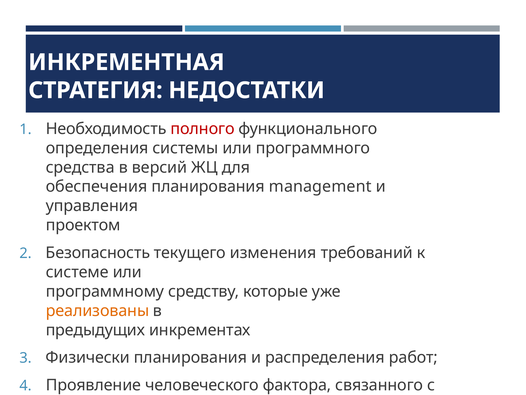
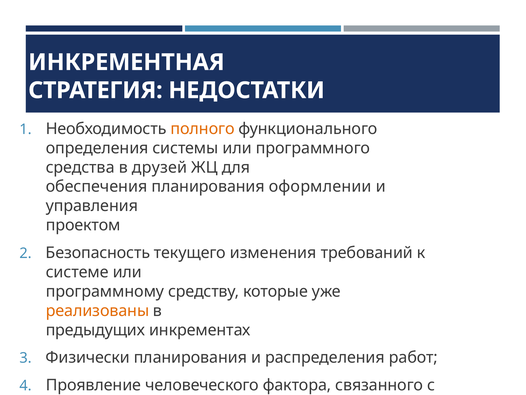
полного colour: red -> orange (203, 129)
версий: версий -> друзей (159, 167)
management: management -> оформлении (320, 186)
